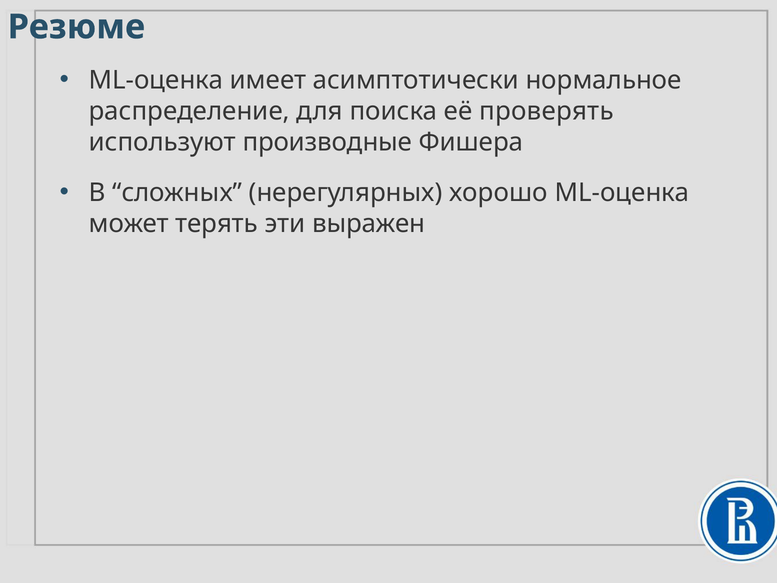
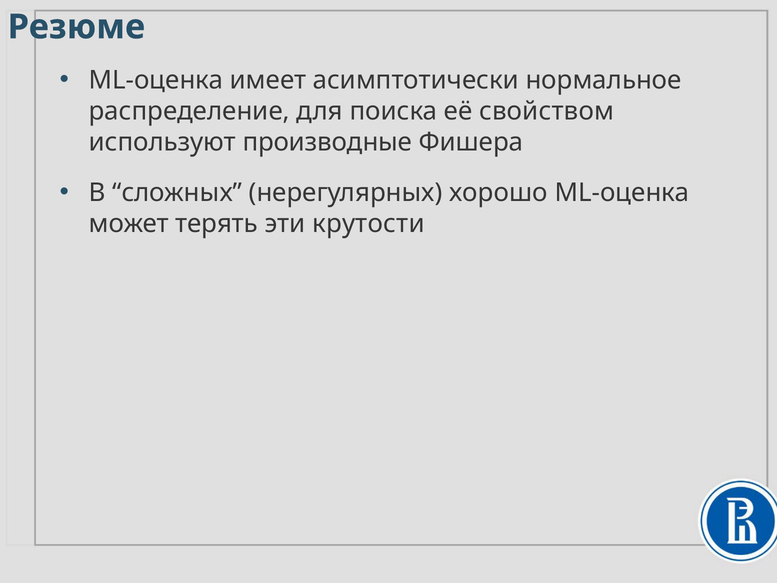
проверять: проверять -> свойством (547, 111)
выражен: выражен -> крутости (368, 224)
